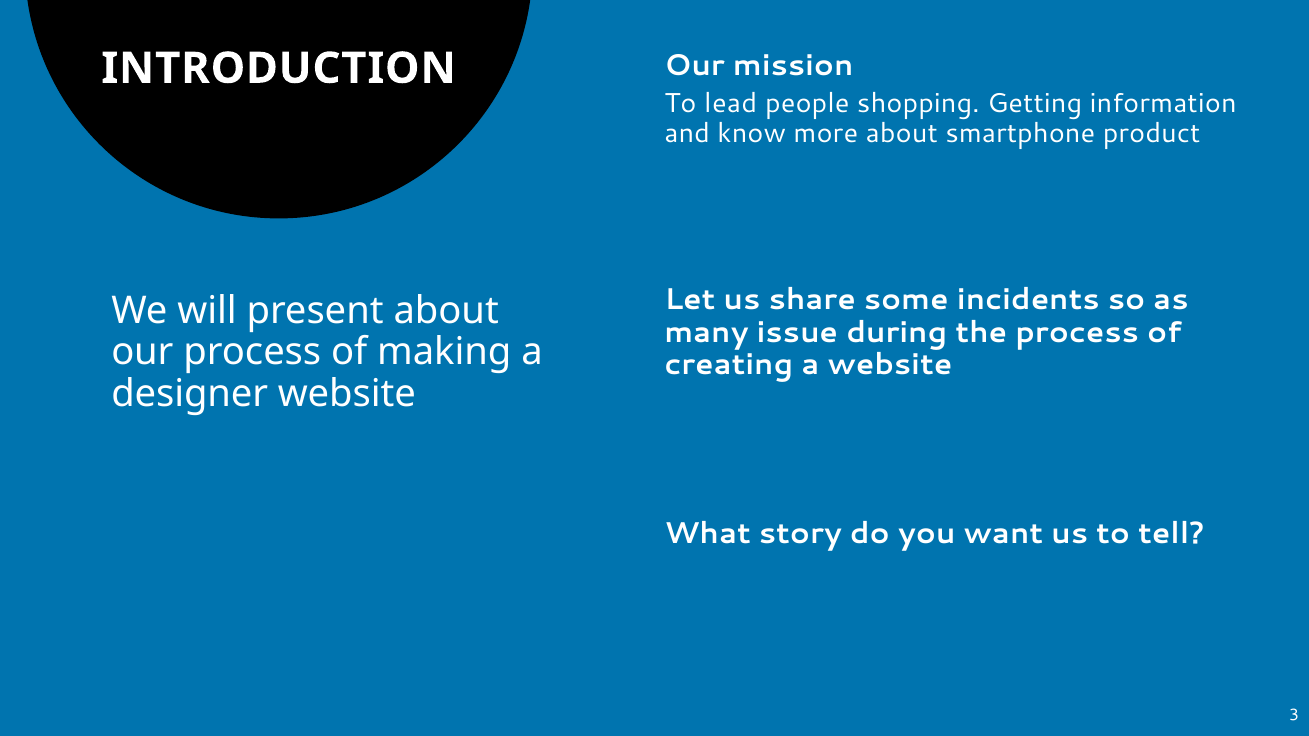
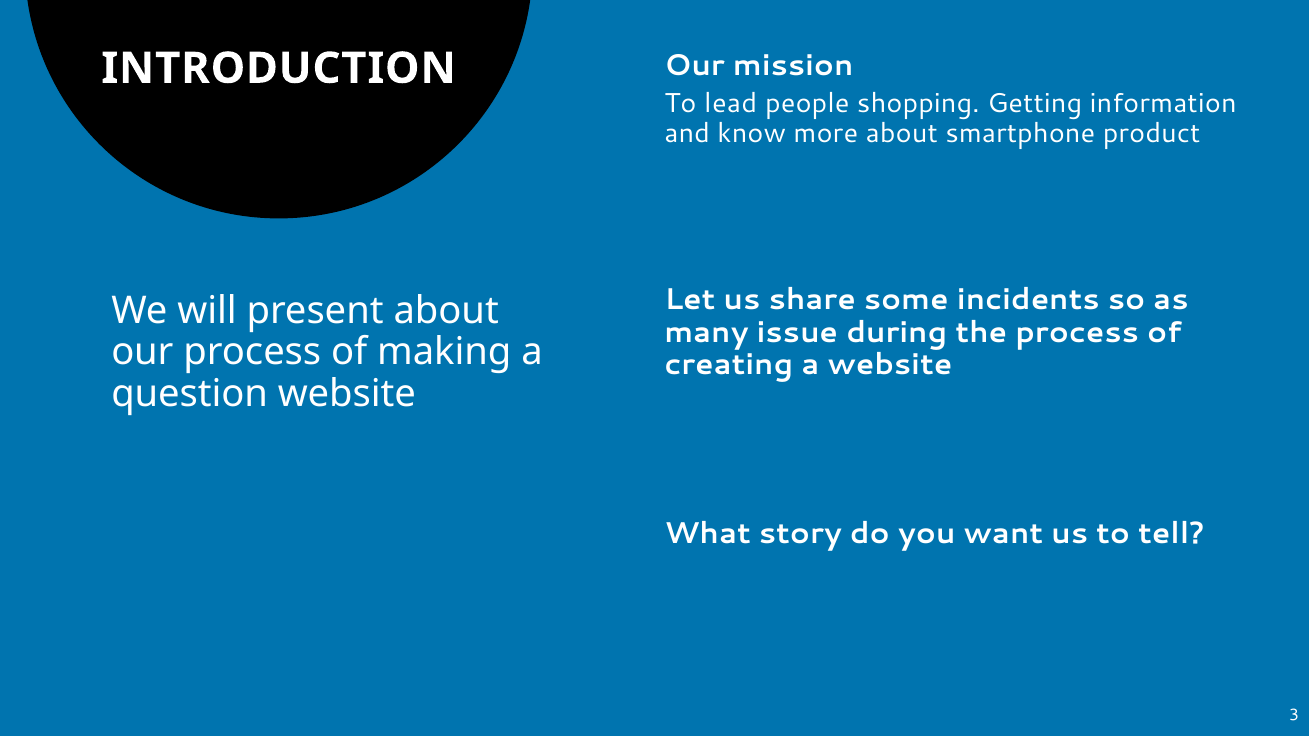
designer: designer -> question (190, 394)
